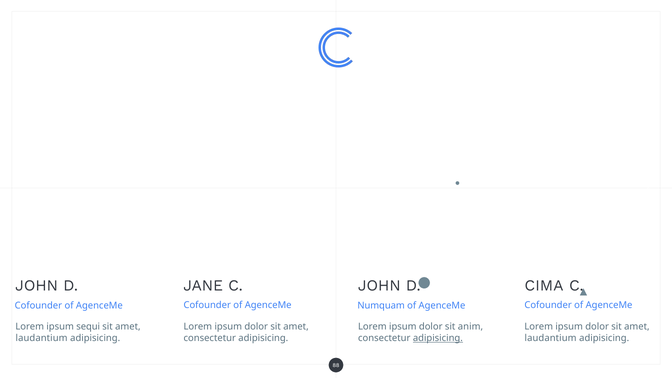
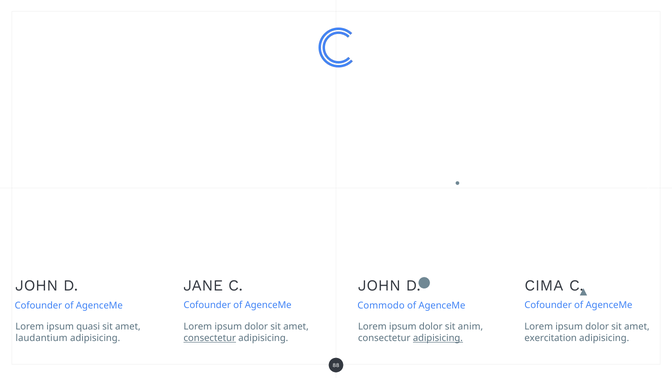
Numquam: Numquam -> Commodo (381, 306)
sequi: sequi -> quasi (88, 327)
consectetur underline: none -> present (210, 338)
laudantium: laudantium -> exercitation (551, 338)
